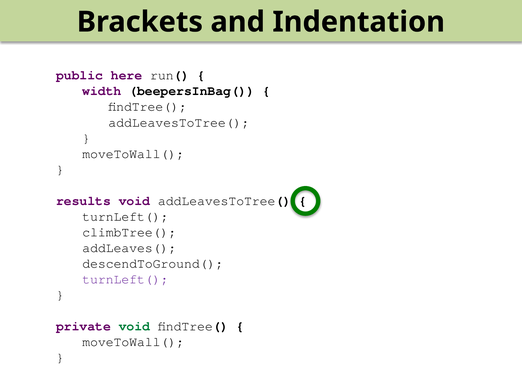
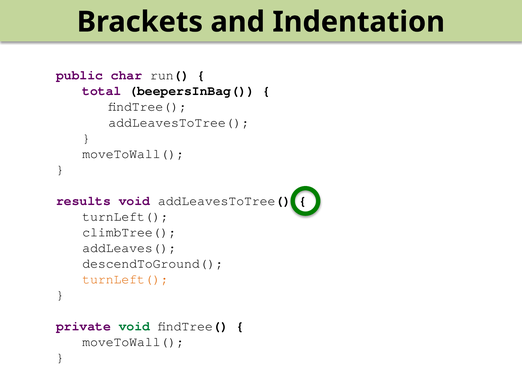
here: here -> char (127, 75)
width: width -> total (102, 91)
turnLeft( colour: purple -> orange (125, 279)
